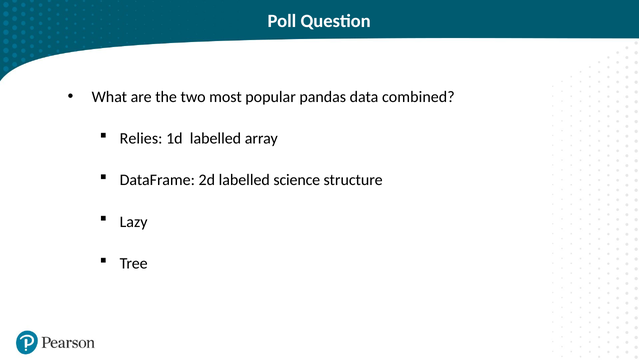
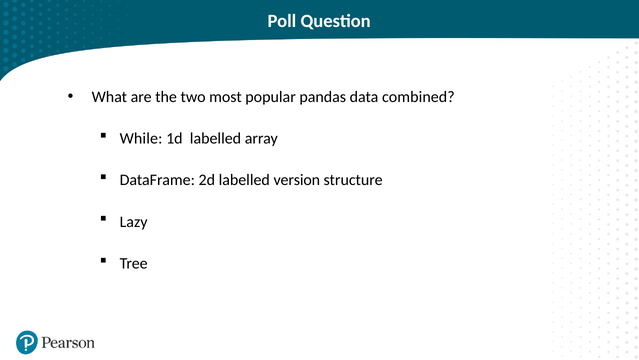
Relies: Relies -> While (141, 138)
science: science -> version (297, 180)
